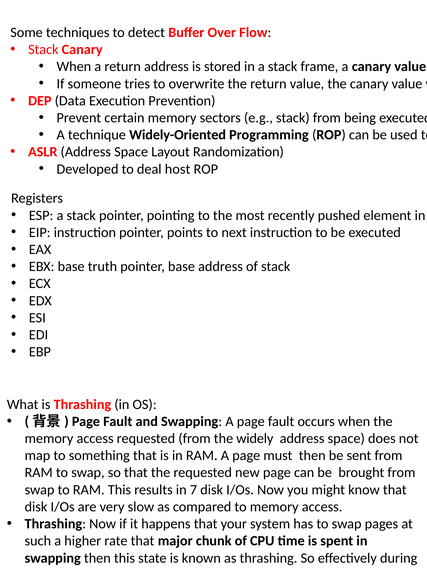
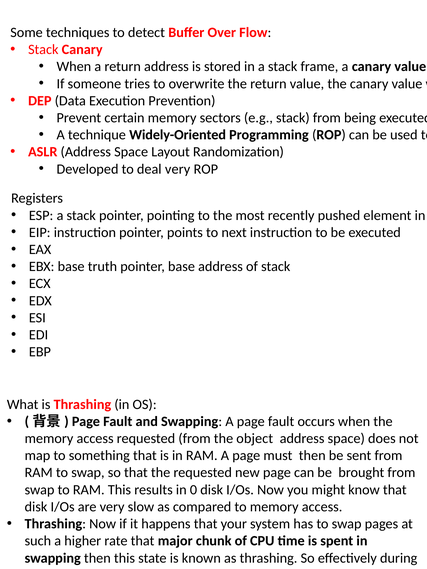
deal host: host -> very (178, 169)
widely: widely -> object (255, 439)
7: 7 -> 0 (193, 490)
